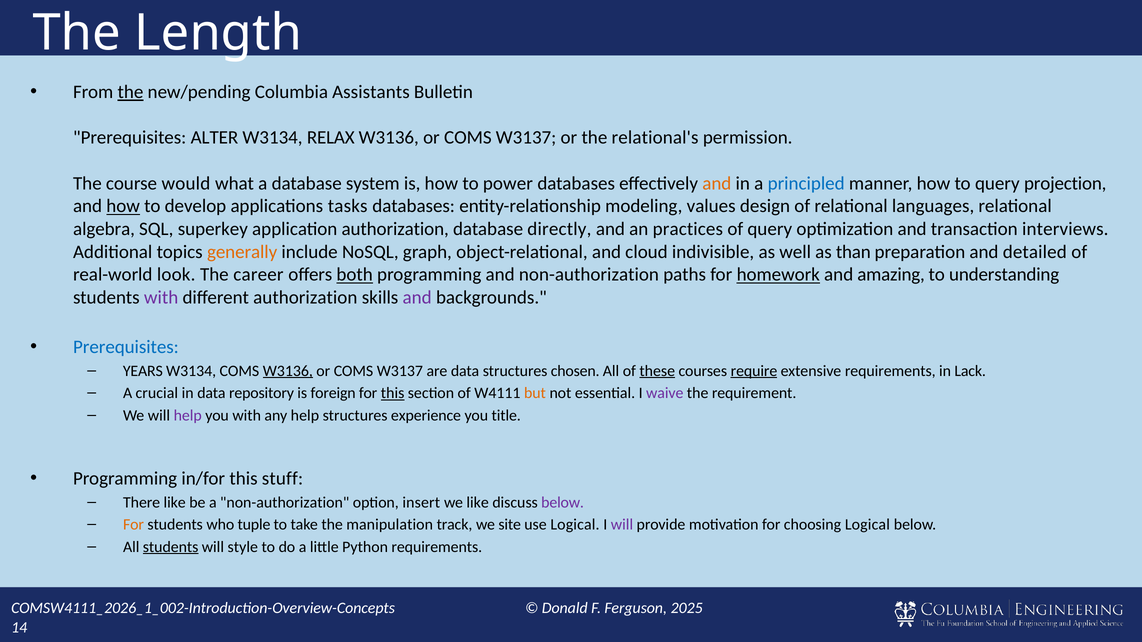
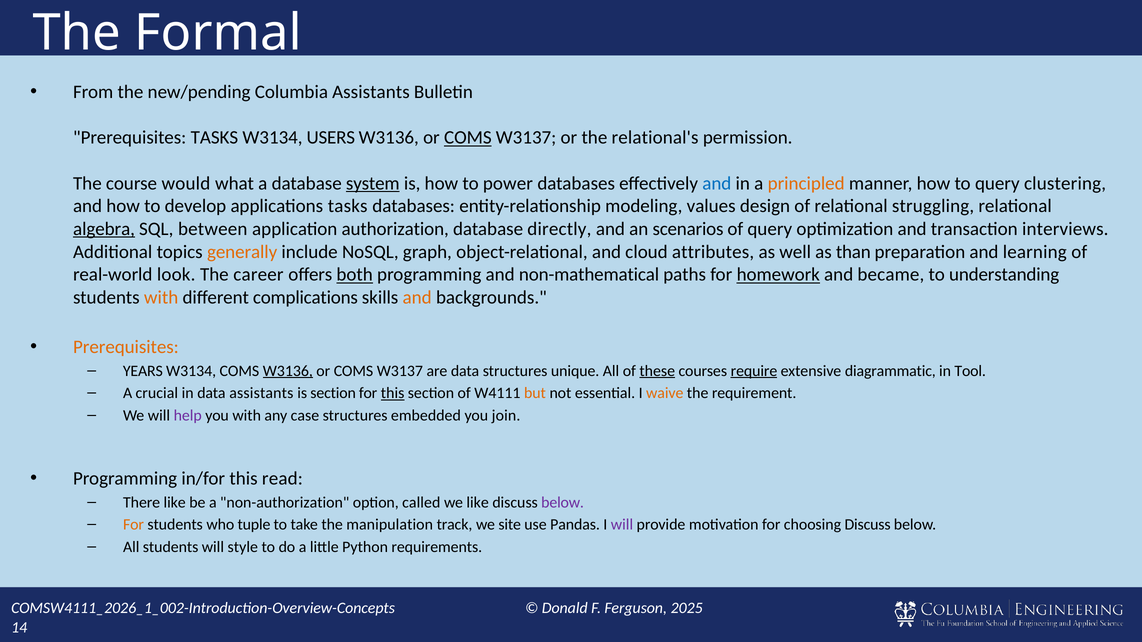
Length: Length -> Formal (218, 33)
the underline: present -> none (130, 92)
Prerequisites ALTER: ALTER -> TASKS (214, 138)
RELAX: RELAX -> USERS (331, 138)
COMS underline: none -> present (468, 138)
system underline: none -> present (373, 183)
and colour: orange -> blue (717, 183)
principled colour: blue -> orange (806, 183)
projection: projection -> clustering (1065, 183)
how underline: present -> none (123, 206)
languages: languages -> struggling (933, 206)
algebra underline: none -> present (104, 229)
superkey: superkey -> between (213, 229)
practices: practices -> scenarios (688, 229)
indivisible: indivisible -> attributes (713, 252)
detailed: detailed -> learning (1035, 252)
and non-authorization: non-authorization -> non-mathematical (589, 275)
amazing: amazing -> became (891, 275)
with colour: purple -> orange (161, 298)
different authorization: authorization -> complications (305, 298)
and colour: purple -> orange (417, 298)
Prerequisites colour: blue -> orange (126, 347)
chosen: chosen -> unique (575, 371)
extensive requirements: requirements -> diagrammatic (890, 371)
Lack: Lack -> Tool (970, 371)
data repository: repository -> assistants (261, 393)
is foreign: foreign -> section (333, 393)
waive colour: purple -> orange (665, 393)
any help: help -> case (305, 416)
experience: experience -> embedded (426, 416)
title: title -> join (506, 416)
stuff: stuff -> read (282, 479)
insert: insert -> called (421, 503)
use Logical: Logical -> Pandas (575, 525)
choosing Logical: Logical -> Discuss (868, 525)
students underline: present -> none (171, 547)
